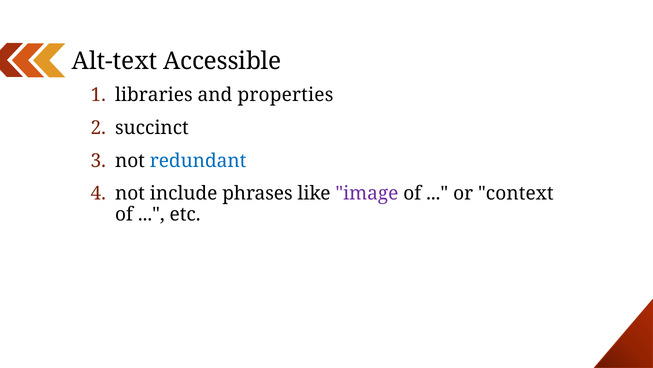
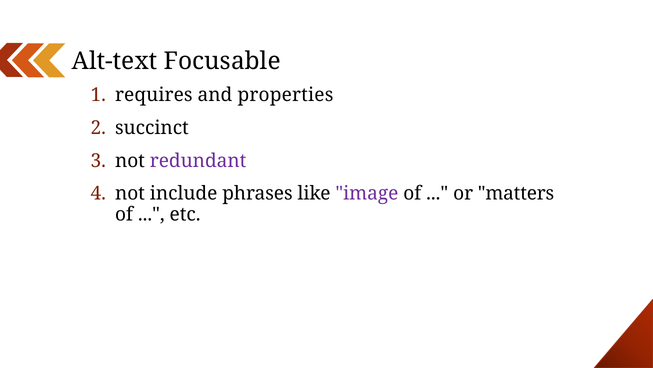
Accessible: Accessible -> Focusable (222, 61)
libraries: libraries -> requires (154, 95)
redundant colour: blue -> purple (198, 160)
context: context -> matters (516, 193)
